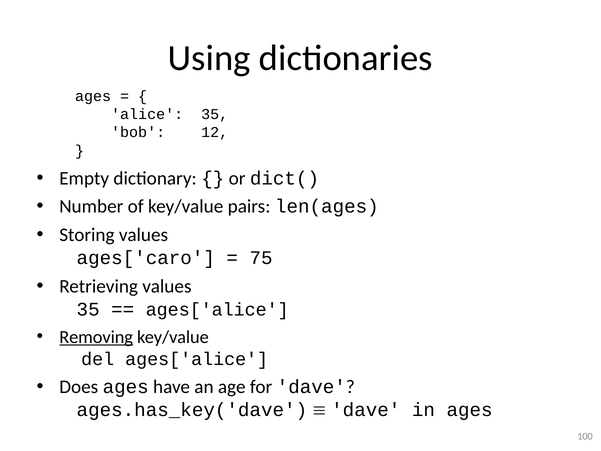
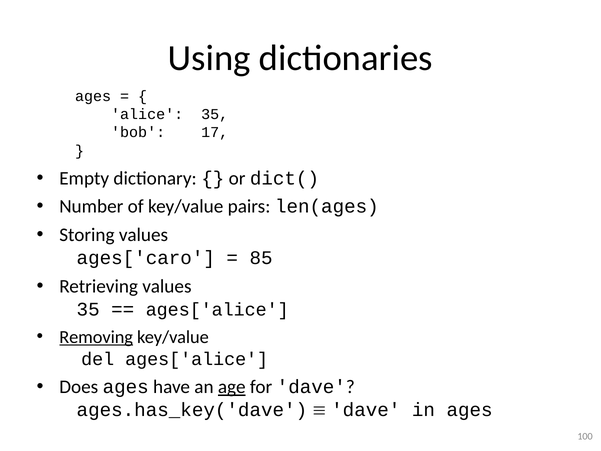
12: 12 -> 17 (215, 132)
75: 75 -> 85 (261, 258)
age underline: none -> present (232, 387)
